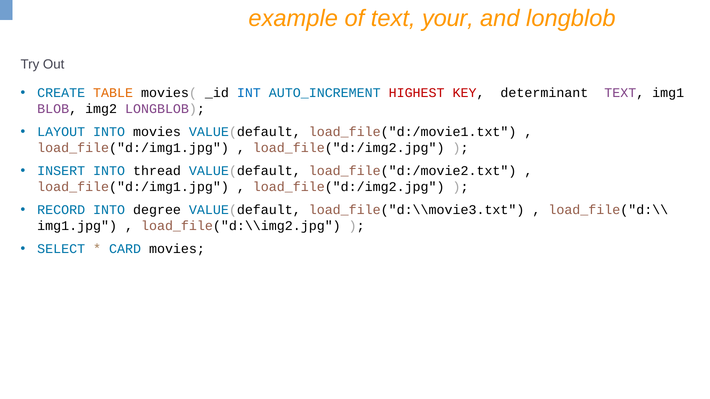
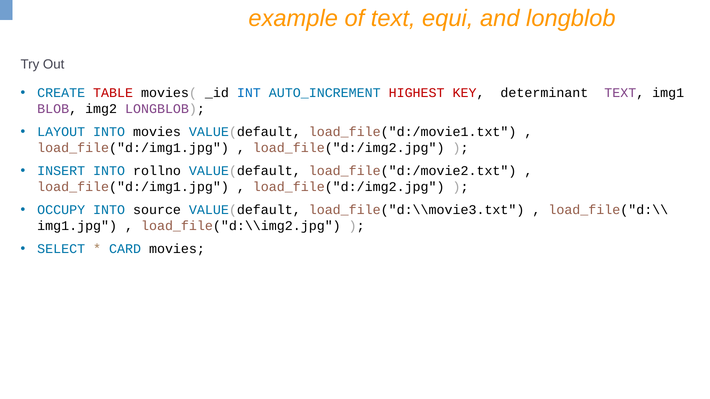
your: your -> equi (448, 18)
TABLE colour: orange -> red (113, 93)
thread: thread -> rollno (157, 171)
RECORD: RECORD -> OCCUPY (61, 210)
degree: degree -> source (157, 210)
